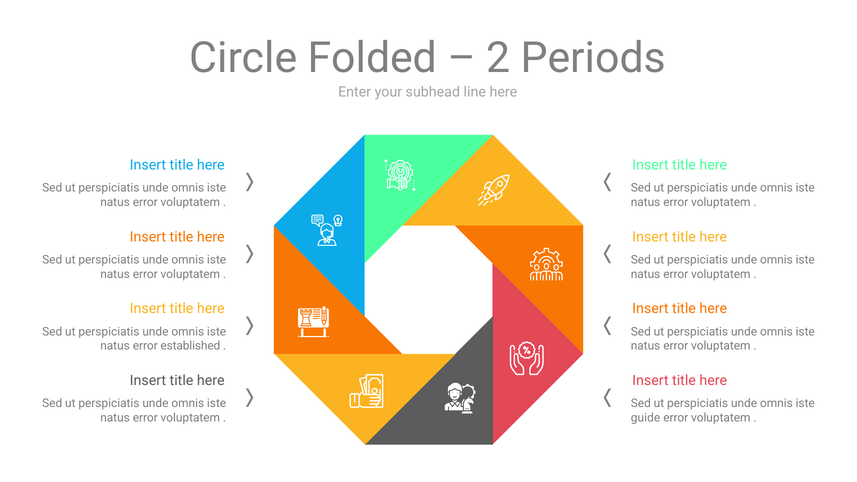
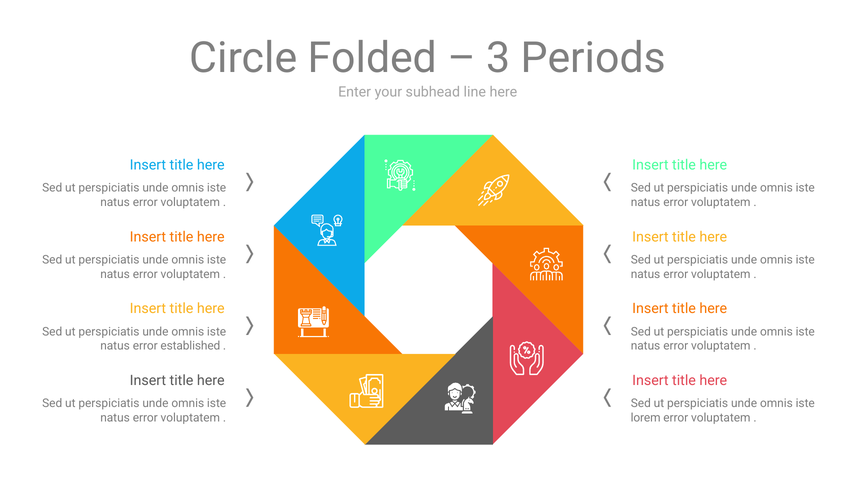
2: 2 -> 3 (498, 58)
guide: guide -> lorem (646, 418)
